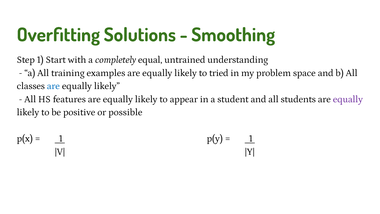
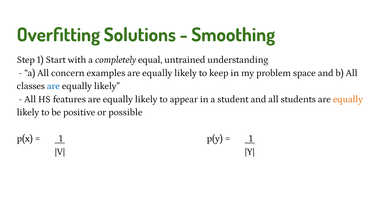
training: training -> concern (68, 73)
tried: tried -> keep (219, 73)
equally colour: purple -> orange (348, 99)
